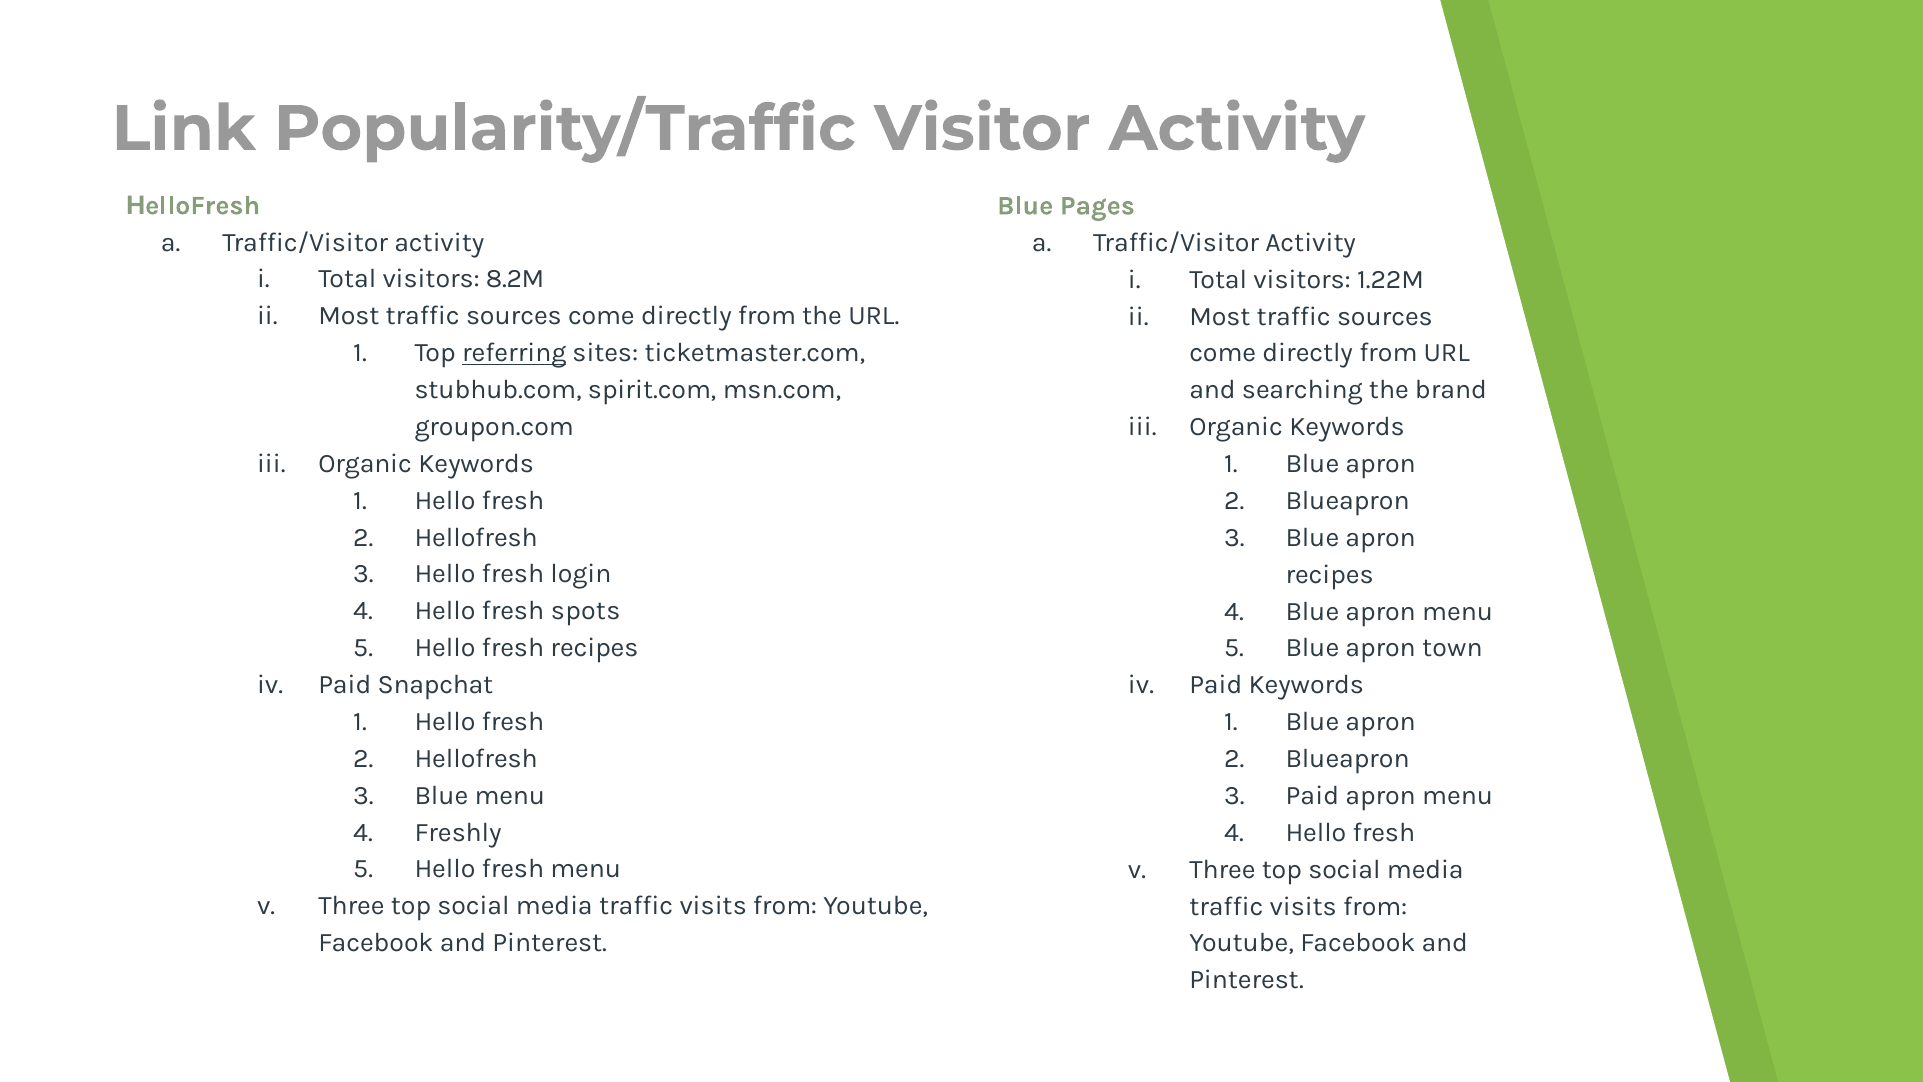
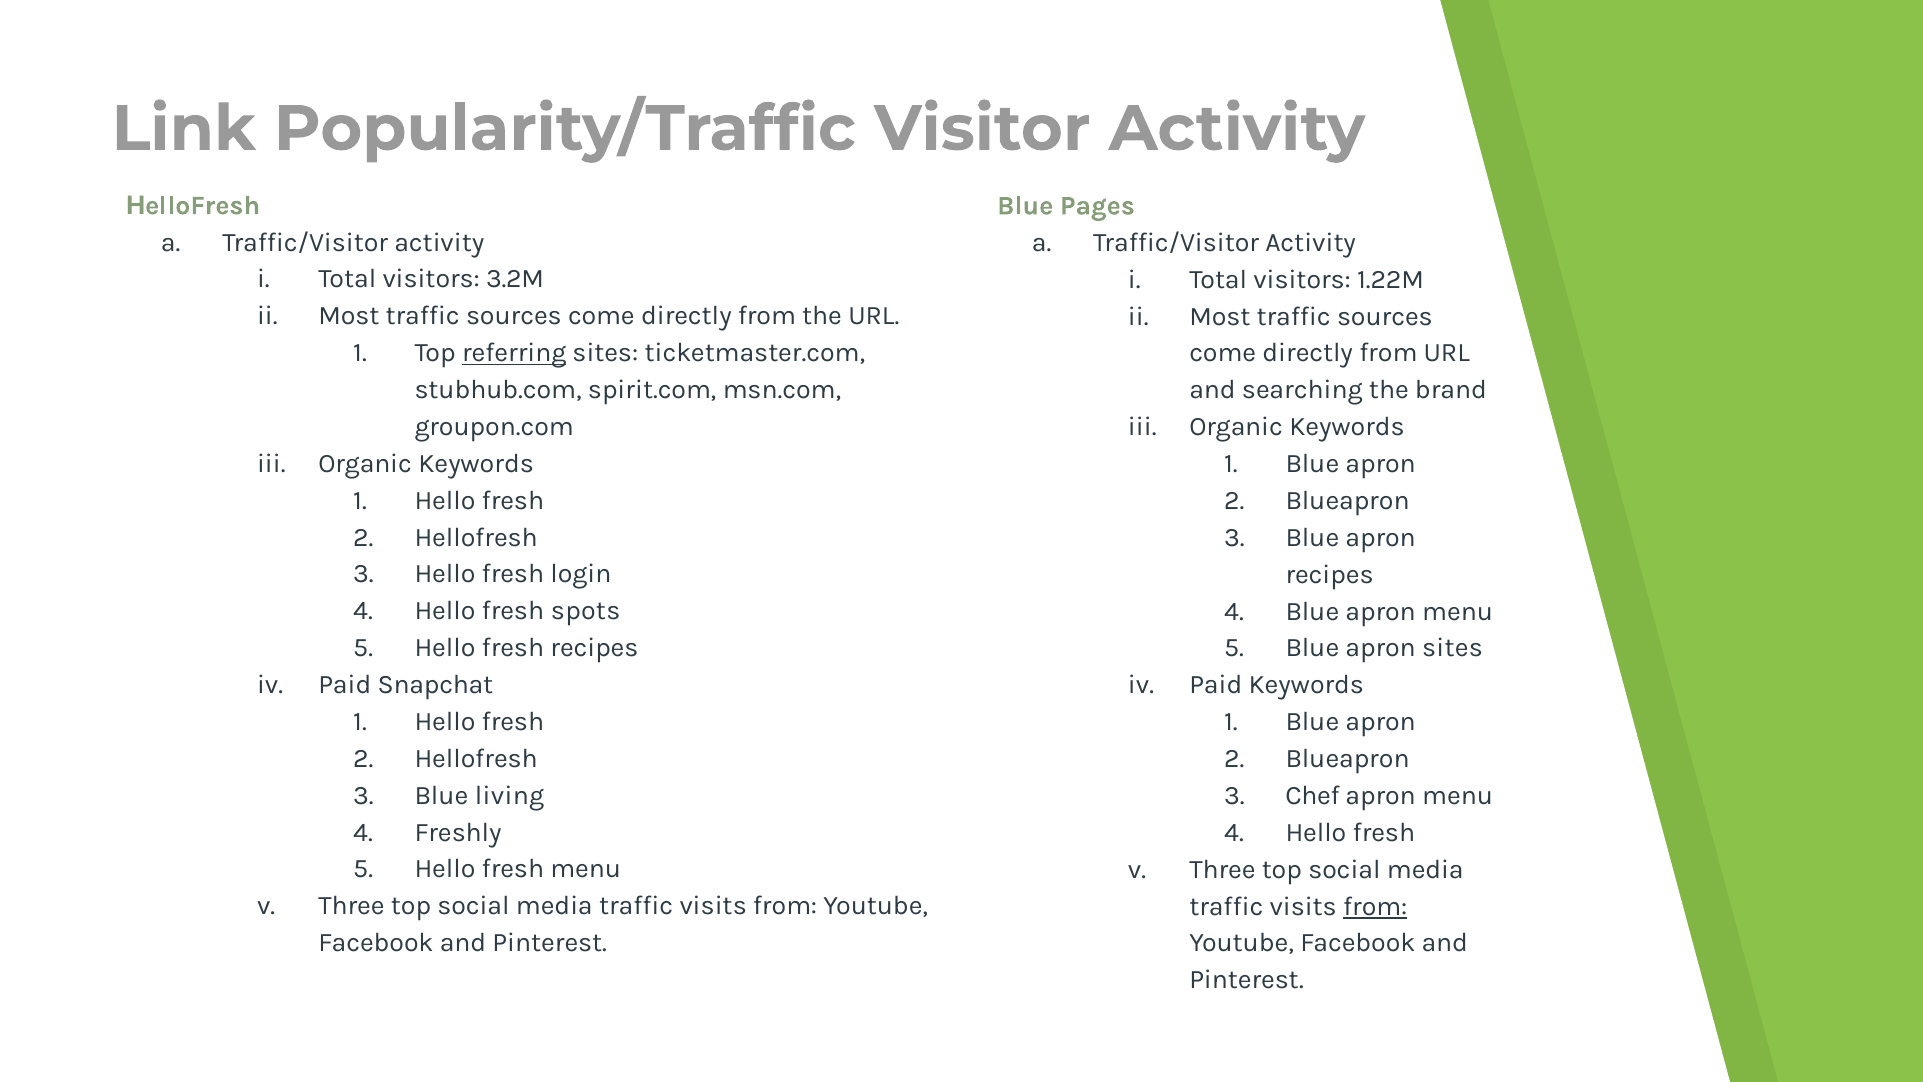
8.2M: 8.2M -> 3.2M (515, 279)
apron town: town -> sites (1452, 648)
Blue menu: menu -> living (510, 795)
Paid: Paid -> Chef (1313, 795)
from underline: none -> present (1375, 906)
